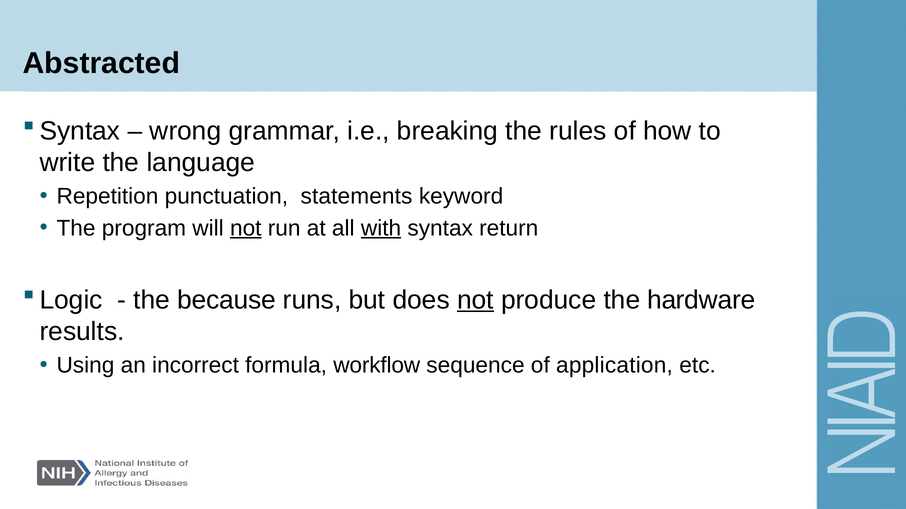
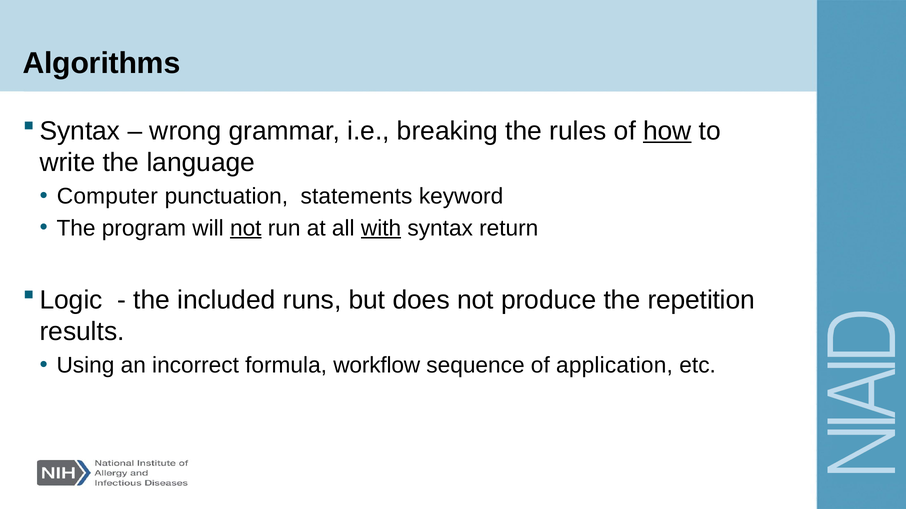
Abstracted: Abstracted -> Algorithms (101, 63)
how underline: none -> present (667, 131)
Repetition: Repetition -> Computer (107, 197)
because: because -> included (226, 300)
not underline: present -> none (475, 300)
hardware: hardware -> repetition (701, 300)
